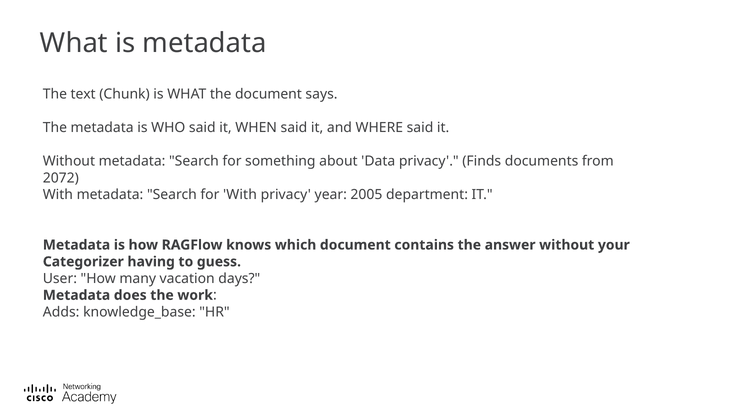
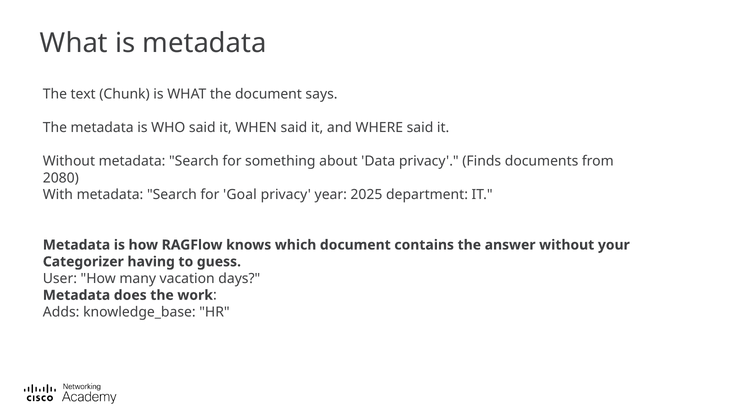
2072: 2072 -> 2080 (61, 178)
for With: With -> Goal (240, 194)
2005: 2005 -> 2025 (366, 194)
